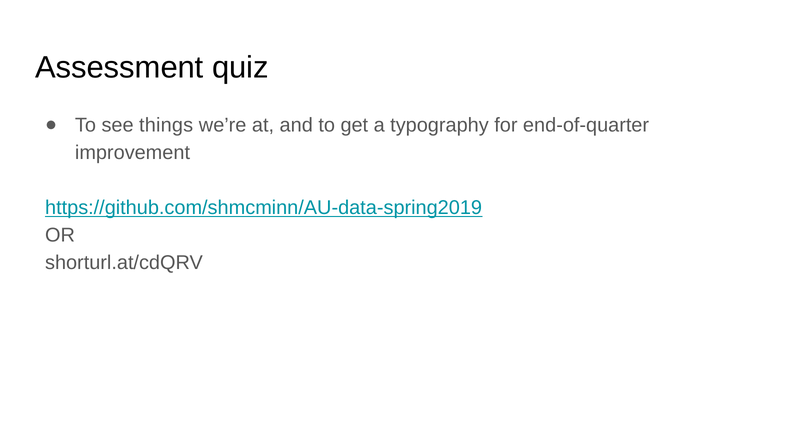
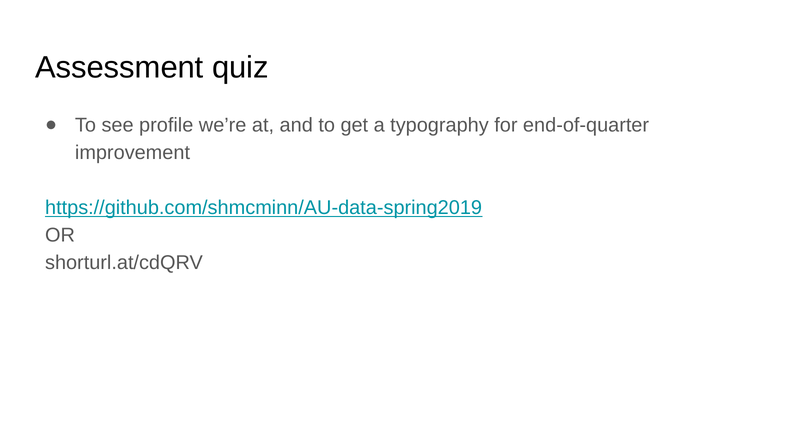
things: things -> profile (166, 125)
